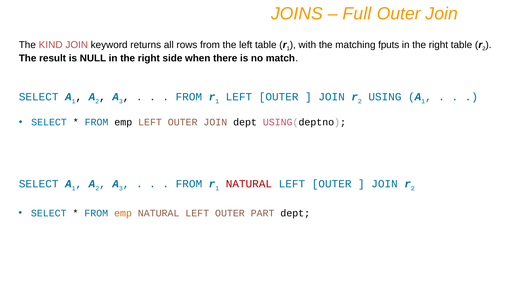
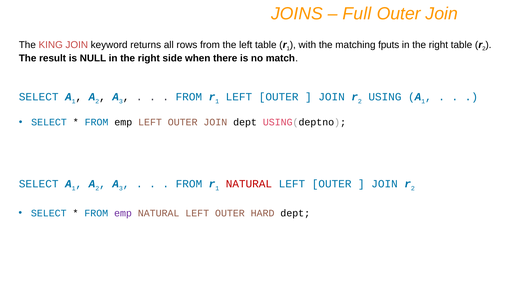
KIND: KIND -> KING (51, 45)
emp colour: orange -> purple (123, 213)
PART: PART -> HARD (263, 213)
